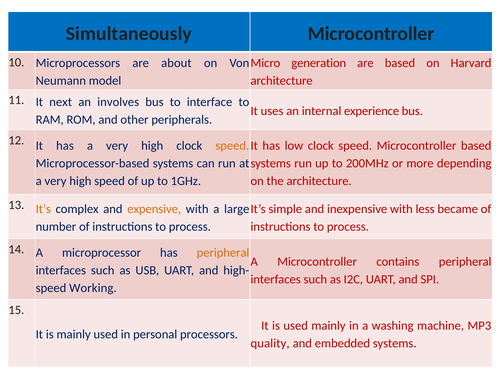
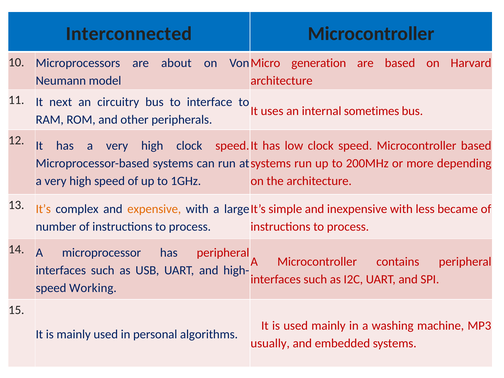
Simultaneously: Simultaneously -> Interconnected (129, 34)
involves: involves -> circuitry (118, 102)
experience: experience -> sometimes (372, 111)
speed colour: orange -> red (232, 146)
peripheral colour: orange -> red (223, 253)
processors: processors -> algorithms (209, 334)
quality: quality -> usually (270, 343)
